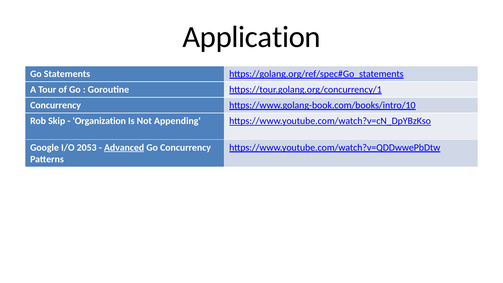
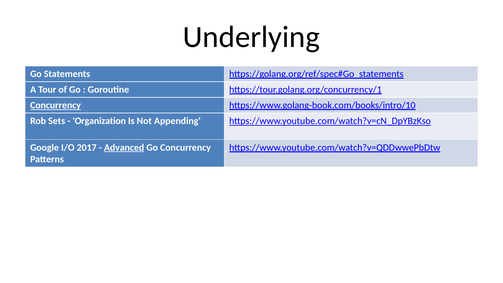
Application: Application -> Underlying (251, 37)
Concurrency underline: none -> present (56, 105)
Skip: Skip -> Sets (57, 121)
2053: 2053 -> 2017 (87, 147)
